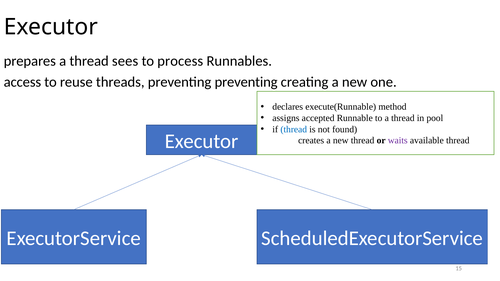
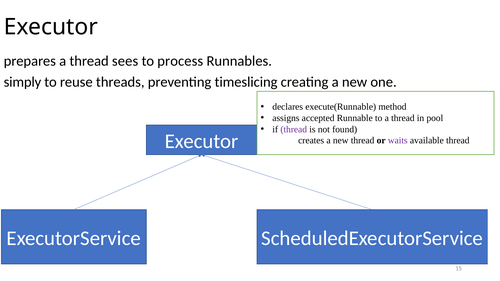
access: access -> simply (22, 82)
preventing preventing: preventing -> timeslicing (246, 82)
thread colour: blue -> purple (294, 129)
